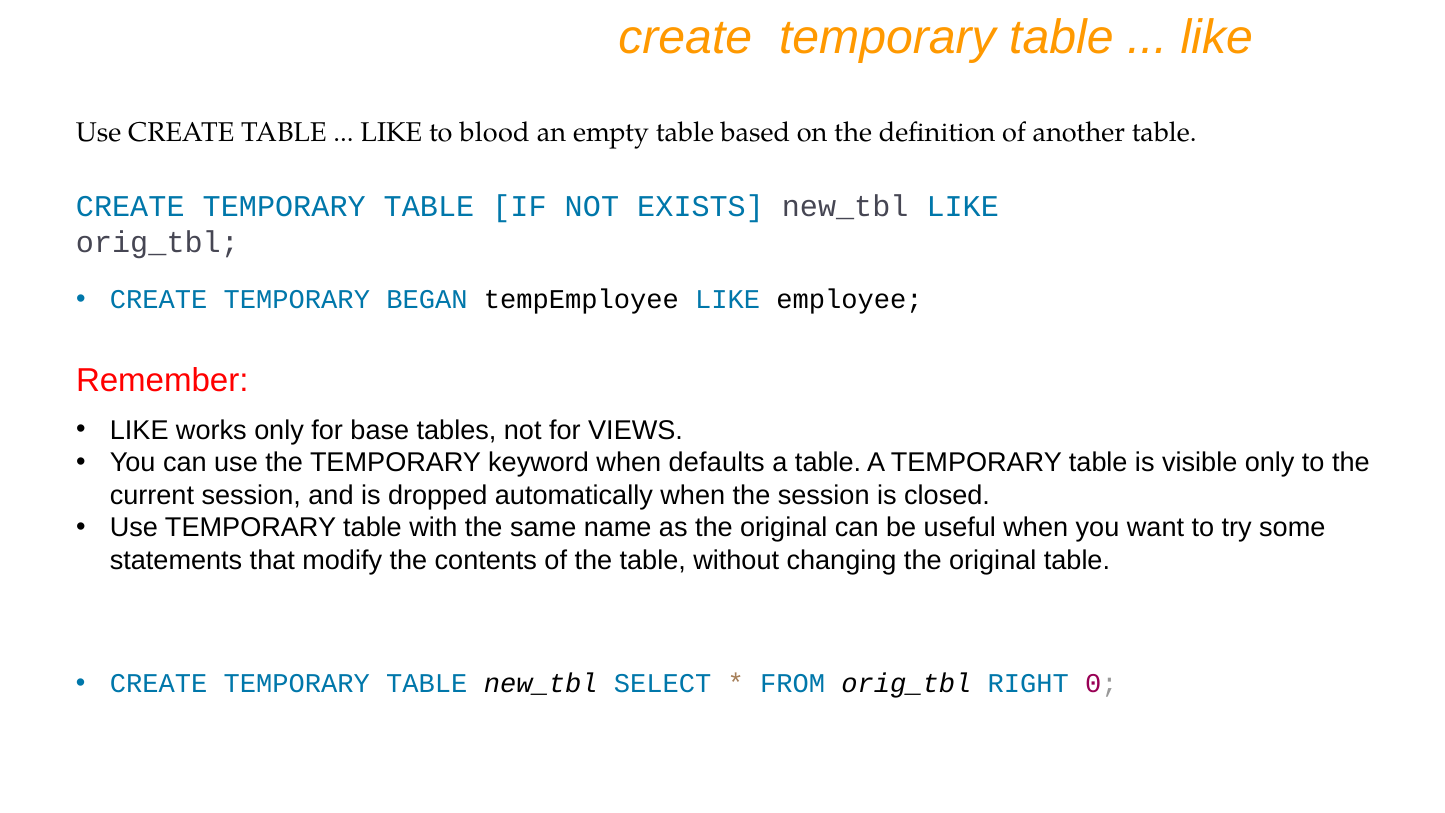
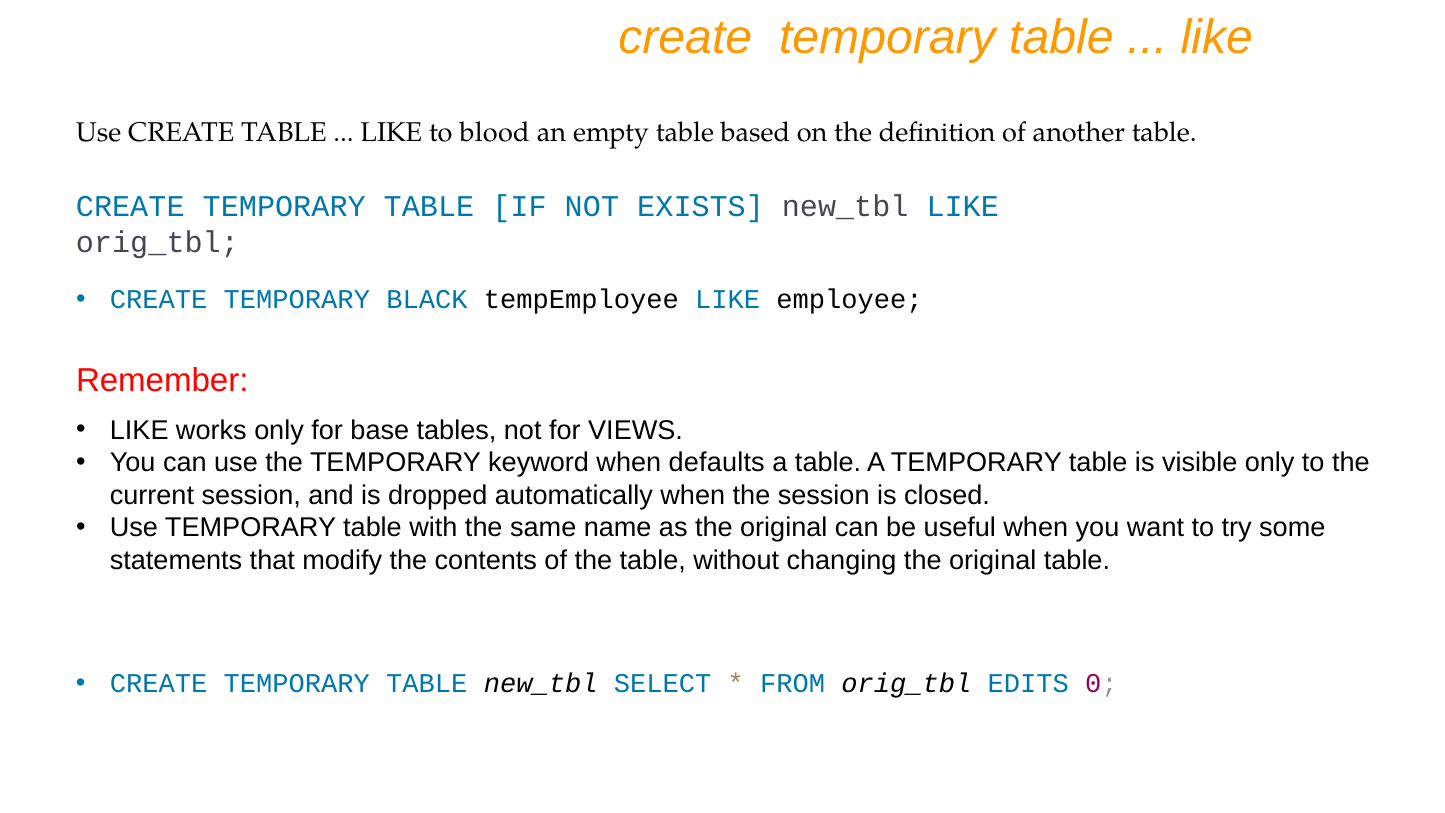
BEGAN: BEGAN -> BLACK (427, 300)
RIGHT: RIGHT -> EDITS (1028, 684)
